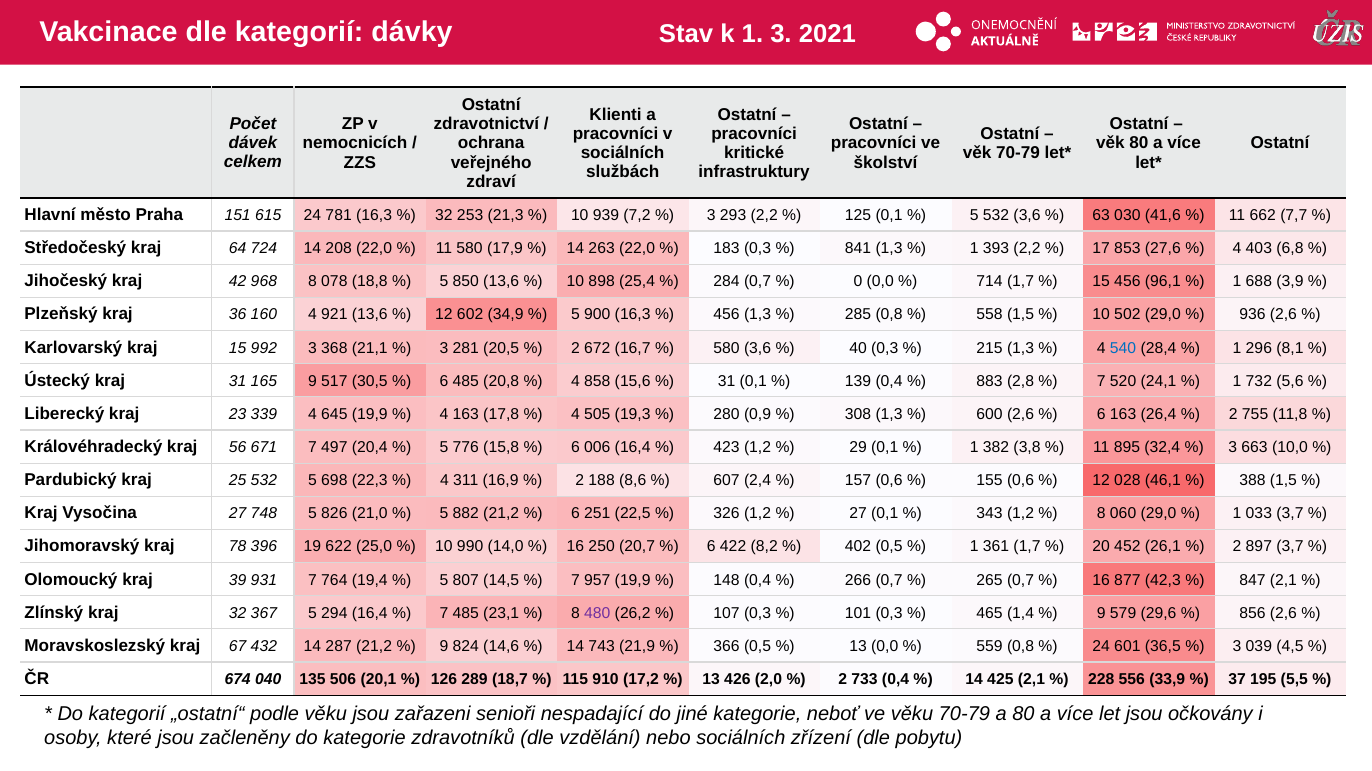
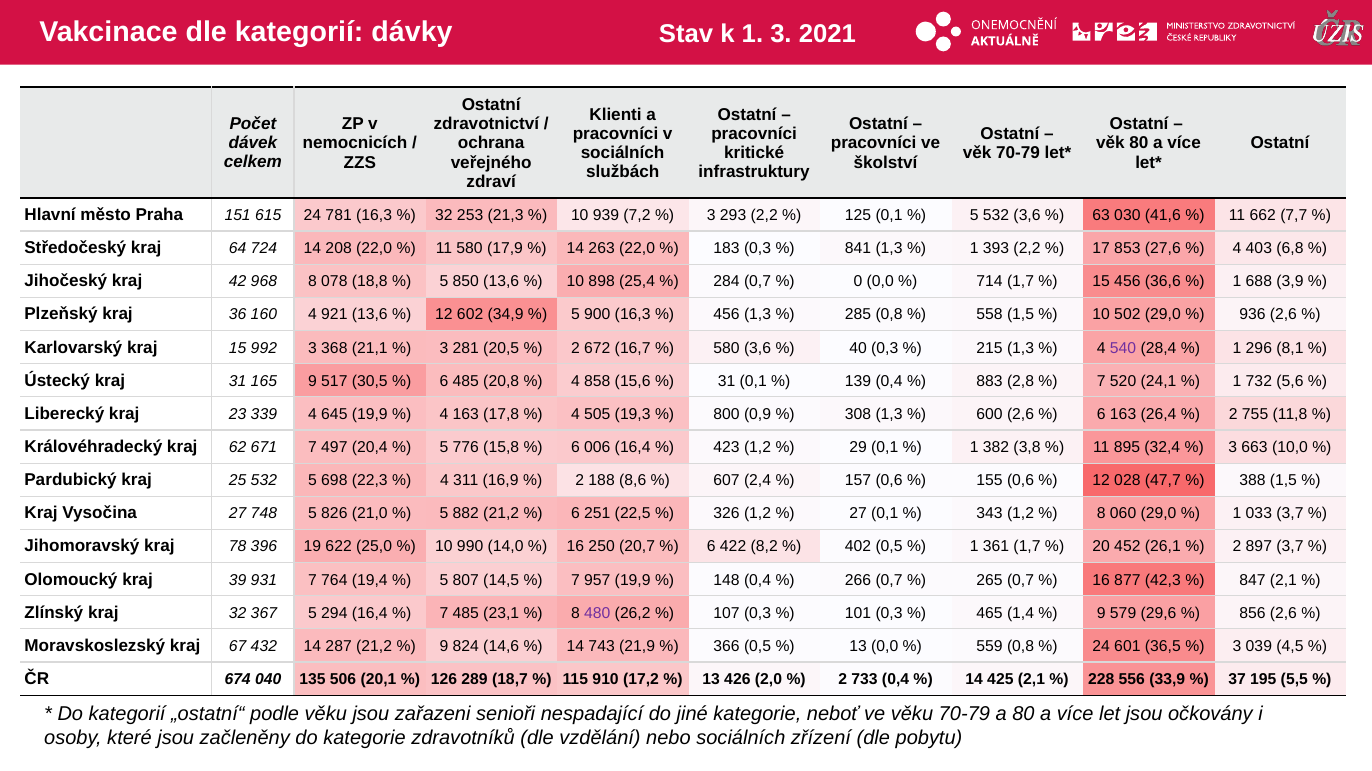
96,1: 96,1 -> 36,6 (1163, 282)
540 colour: blue -> purple (1123, 348)
280: 280 -> 800 (727, 415)
56: 56 -> 62 (238, 448)
46,1: 46,1 -> 47,7 (1163, 481)
